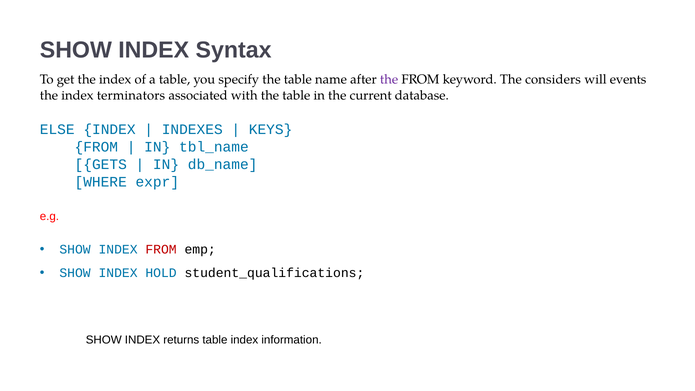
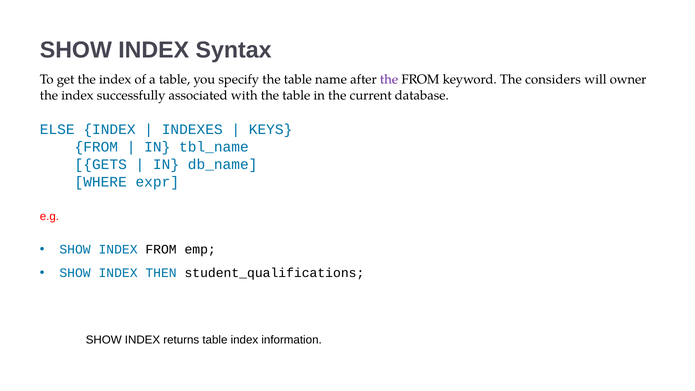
events: events -> owner (628, 80)
terminators: terminators -> successfully (131, 95)
FROM colour: red -> black (161, 249)
HOLD: HOLD -> THEN (161, 273)
